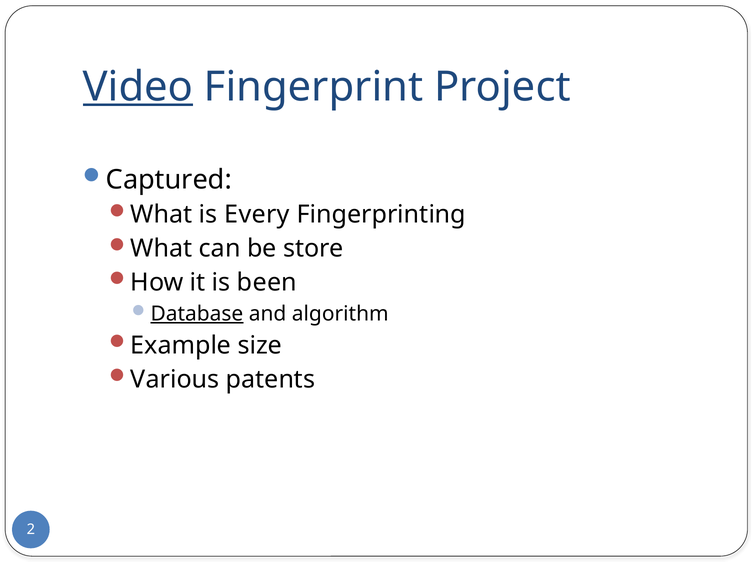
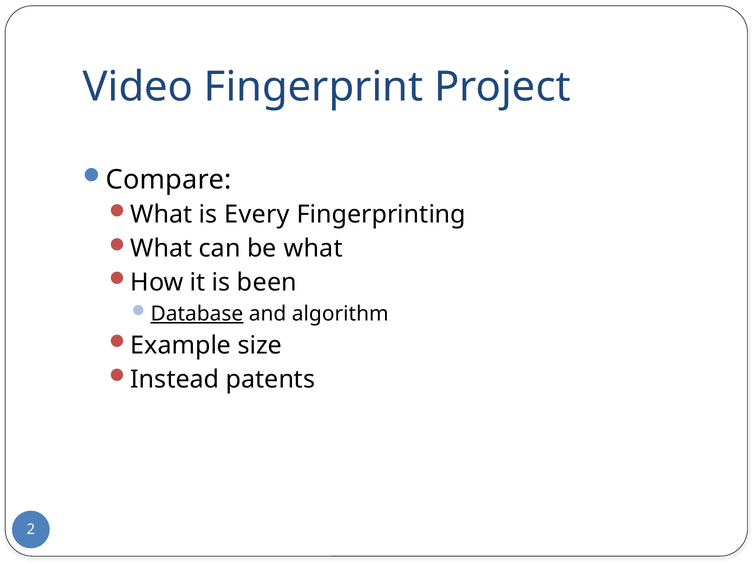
Video underline: present -> none (138, 87)
Captured: Captured -> Compare (169, 180)
be store: store -> what (313, 249)
Various: Various -> Instead (175, 380)
